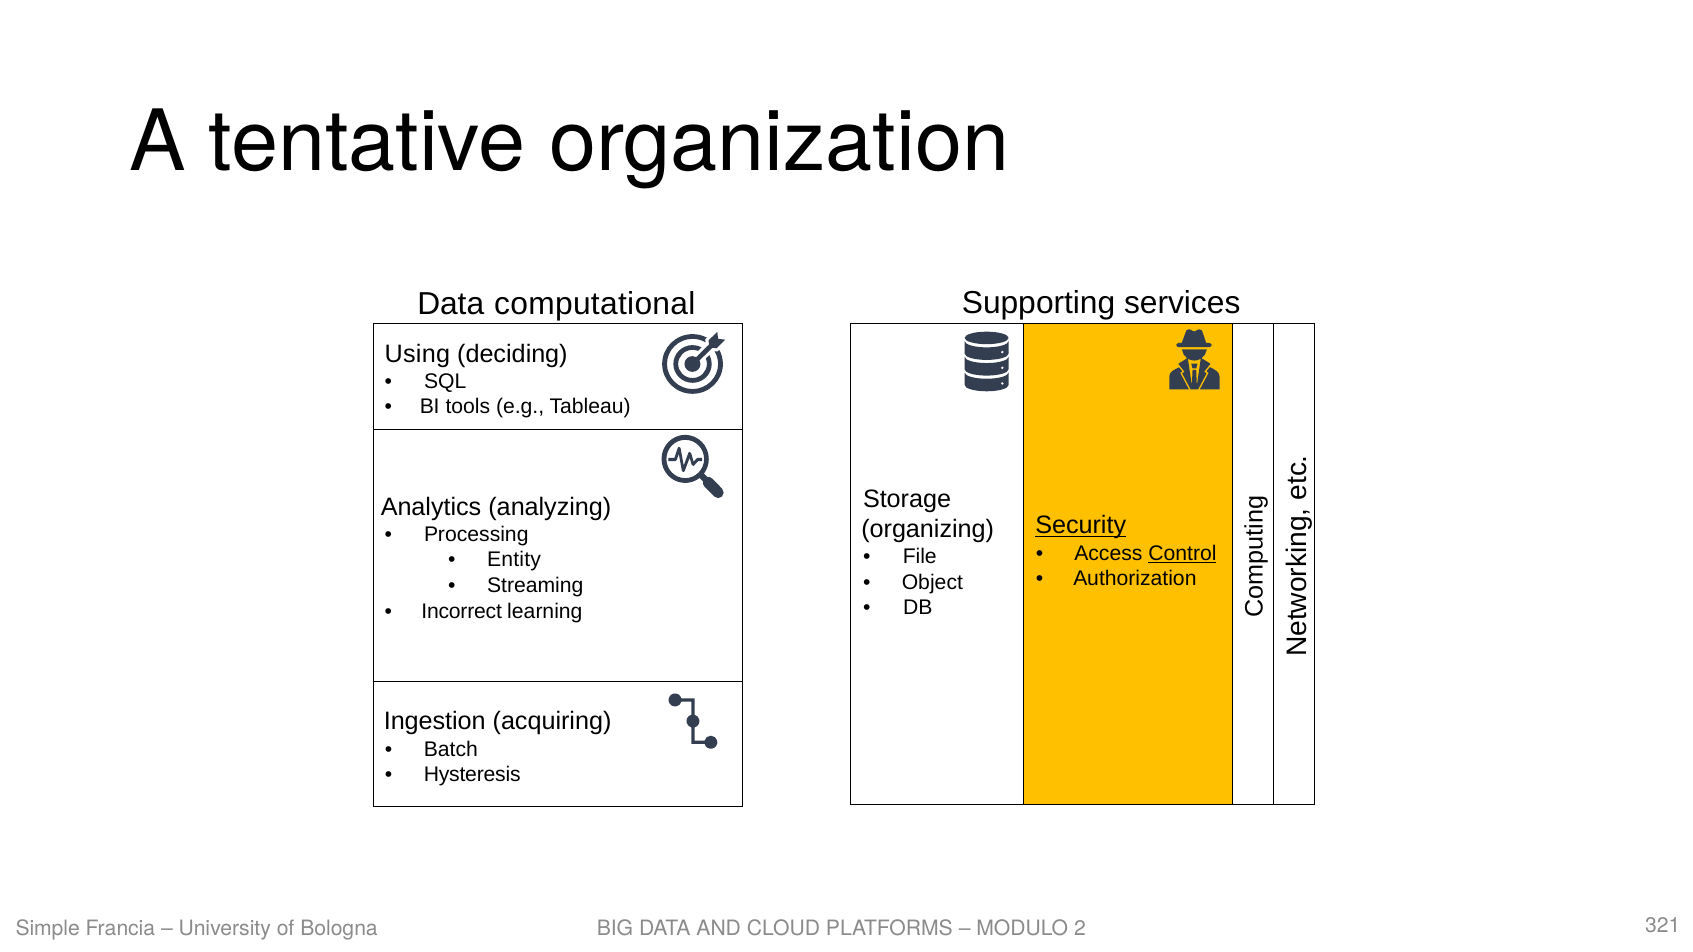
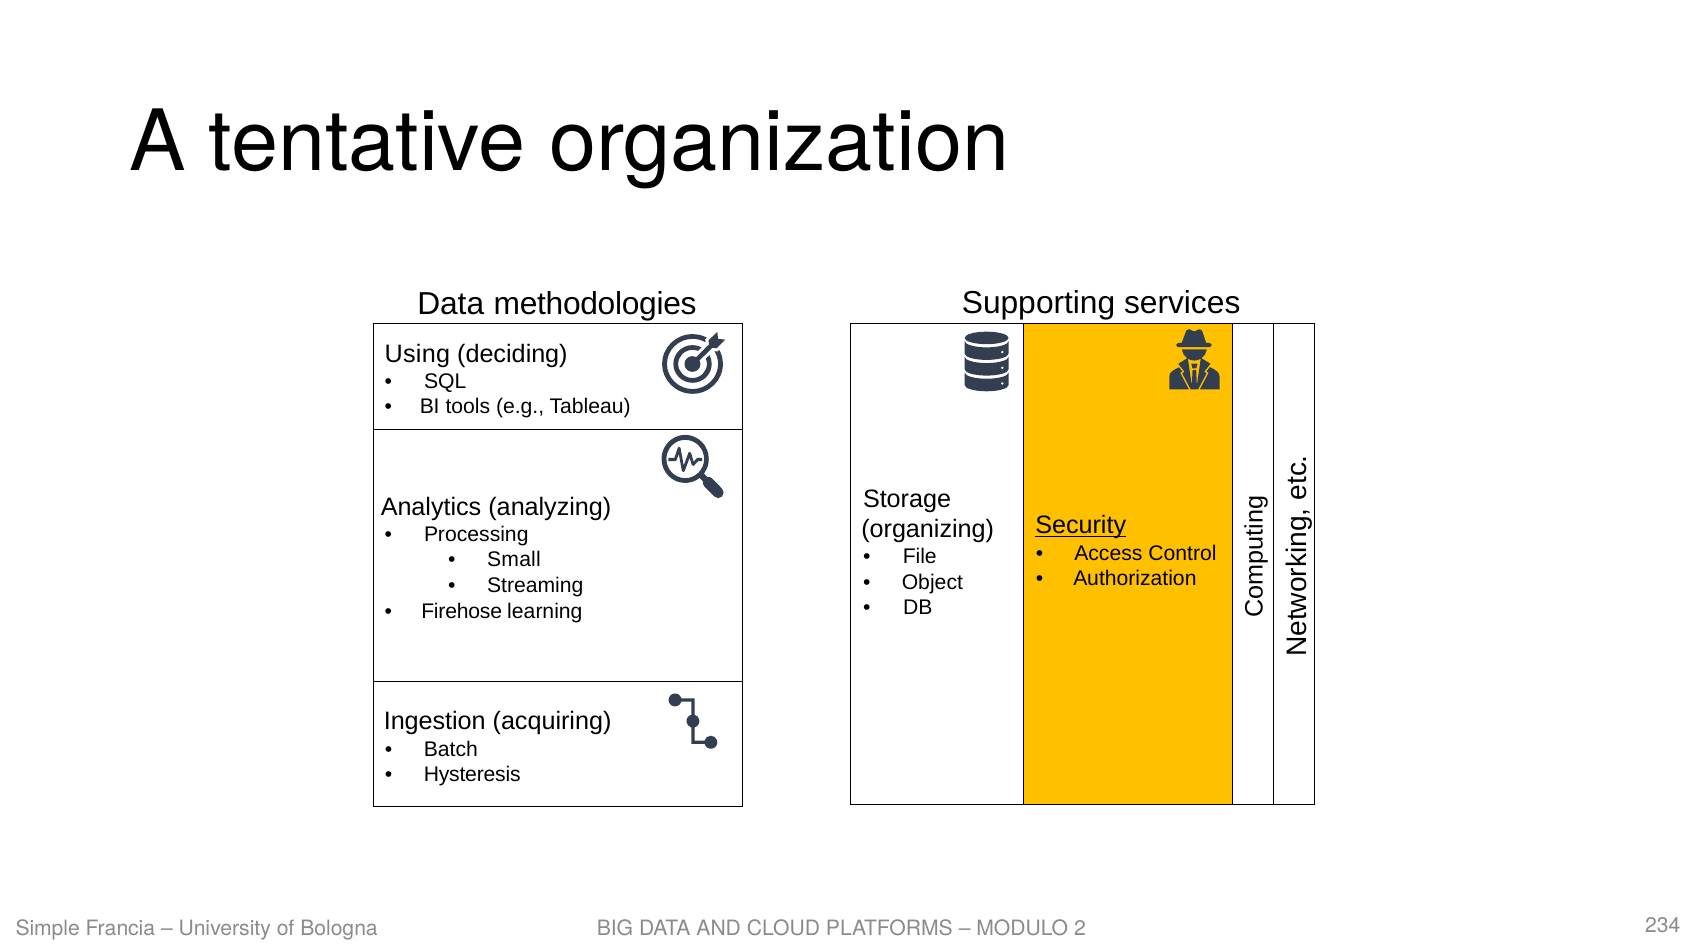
computational: computational -> methodologies (595, 304)
Control underline: present -> none (1182, 554)
Entity: Entity -> Small (514, 560)
Incorrect: Incorrect -> Firehose (462, 612)
321: 321 -> 234 (1663, 926)
